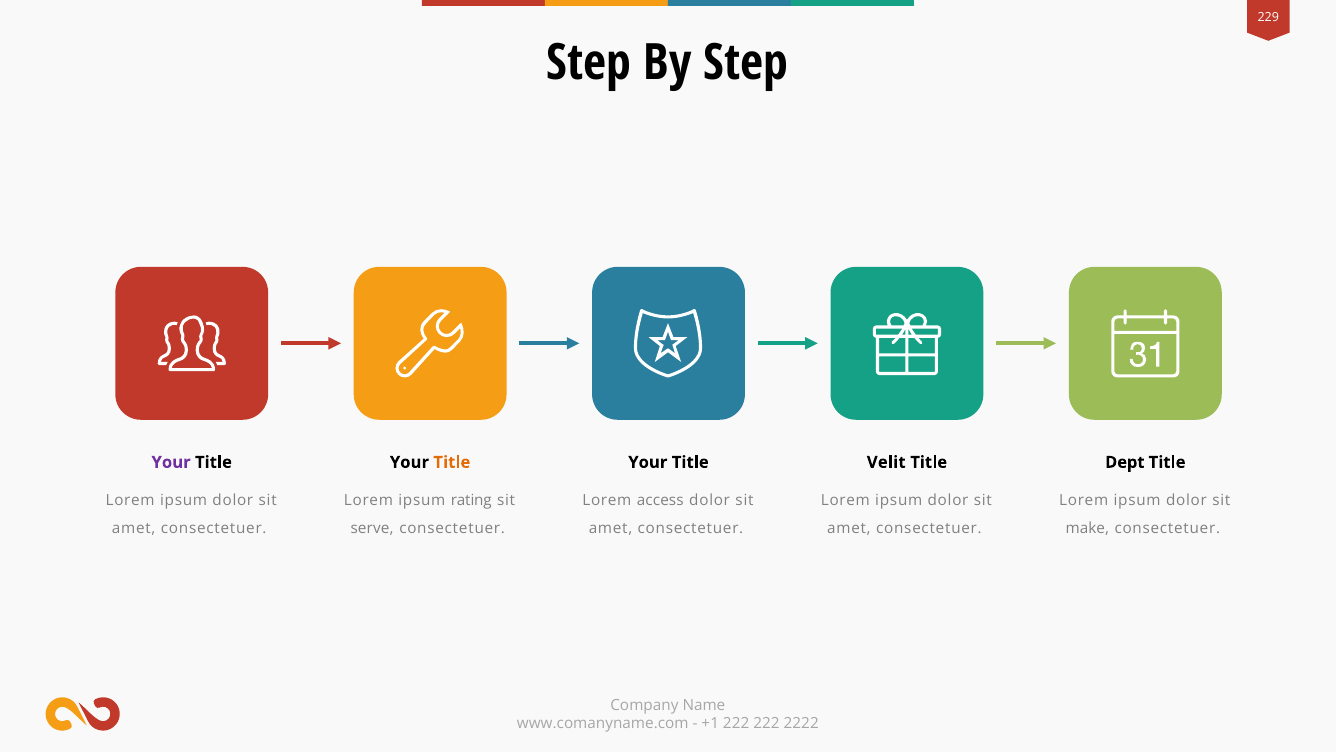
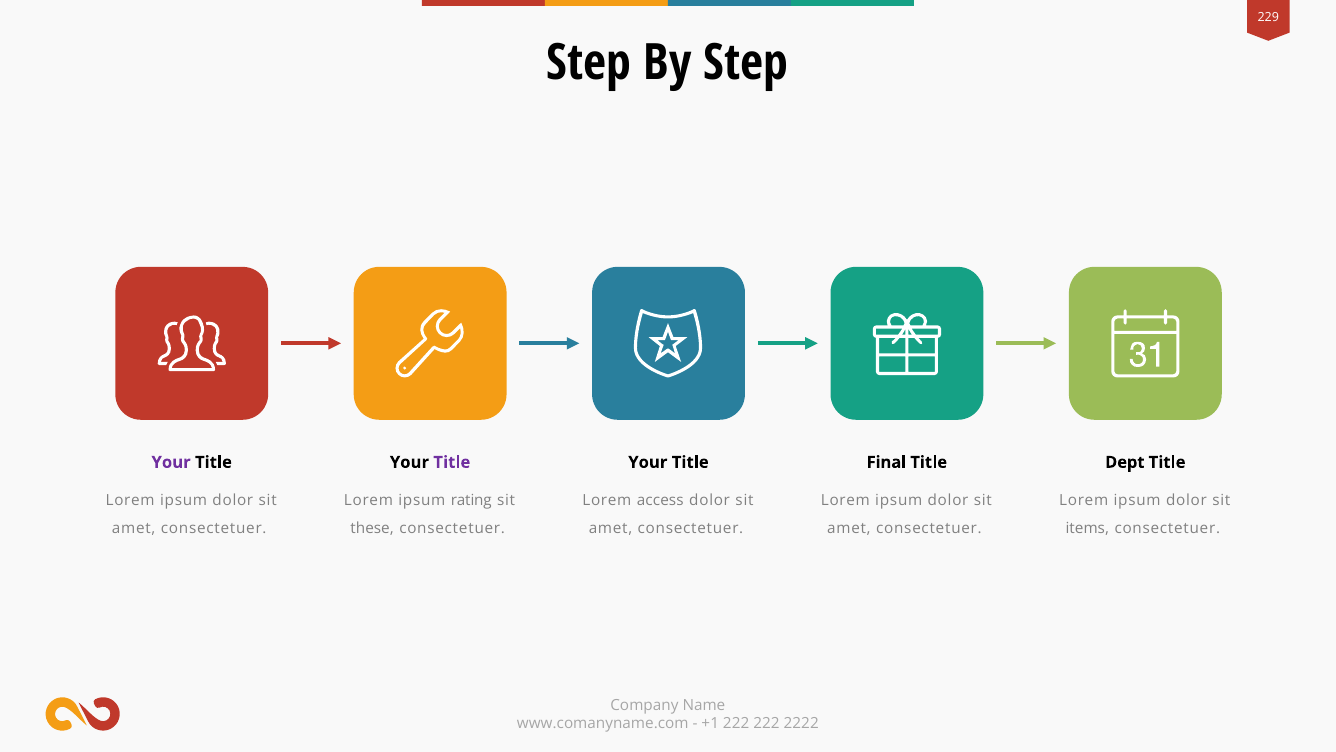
Title colour: orange -> purple (452, 462)
Velit: Velit -> Final (886, 462)
serve: serve -> these (372, 528)
make: make -> items (1087, 528)
